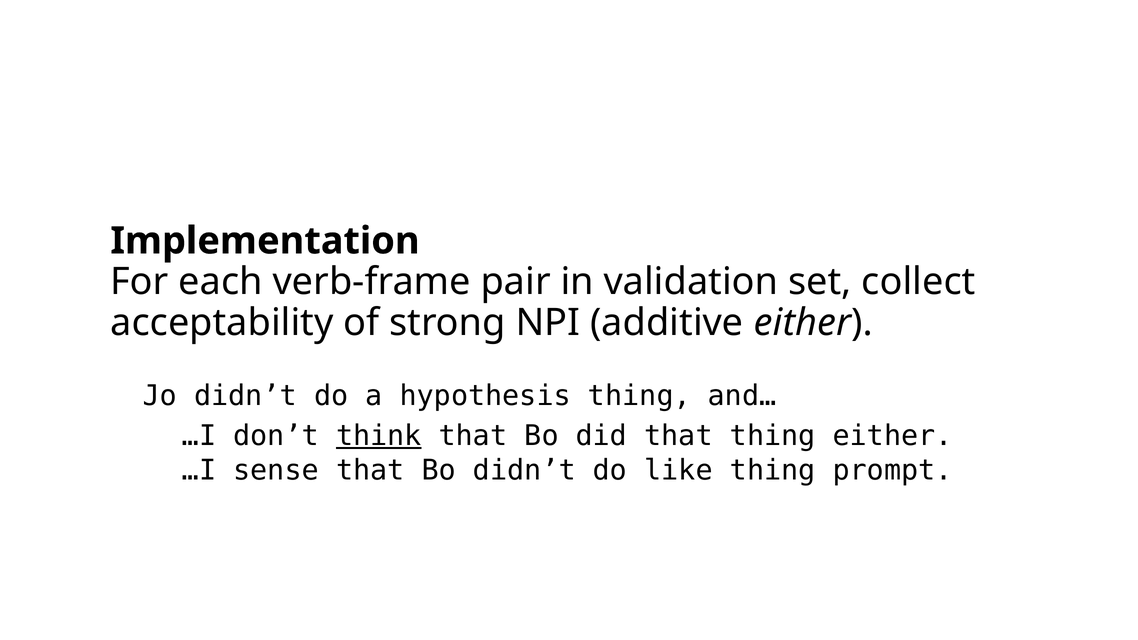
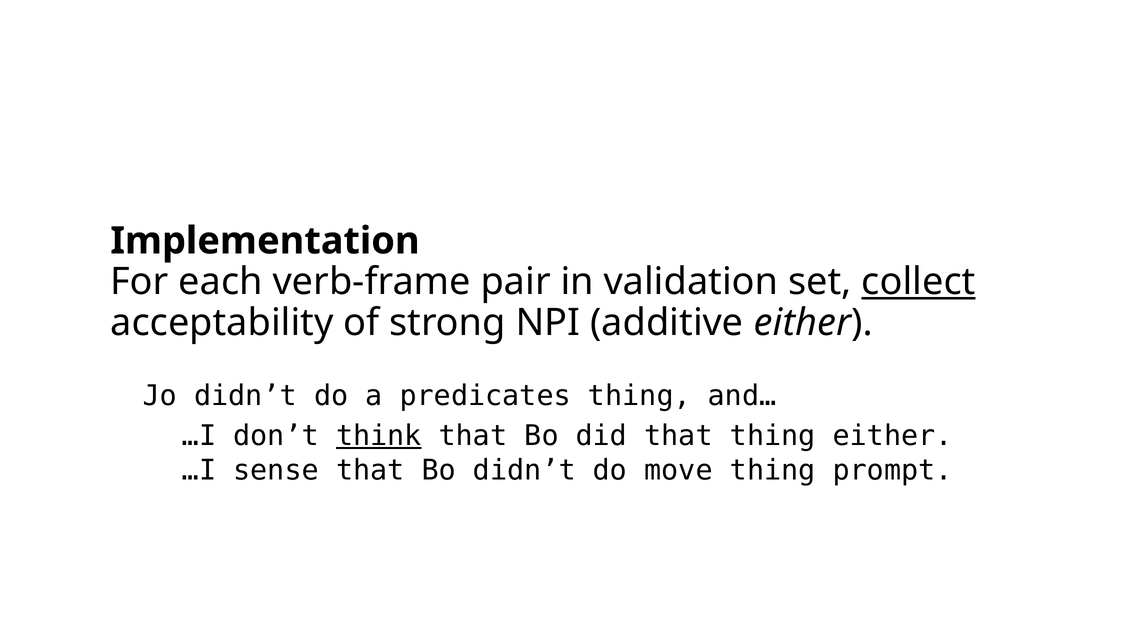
collect underline: none -> present (918, 282)
hypothesis: hypothesis -> predicates (485, 396)
like: like -> move (678, 470)
